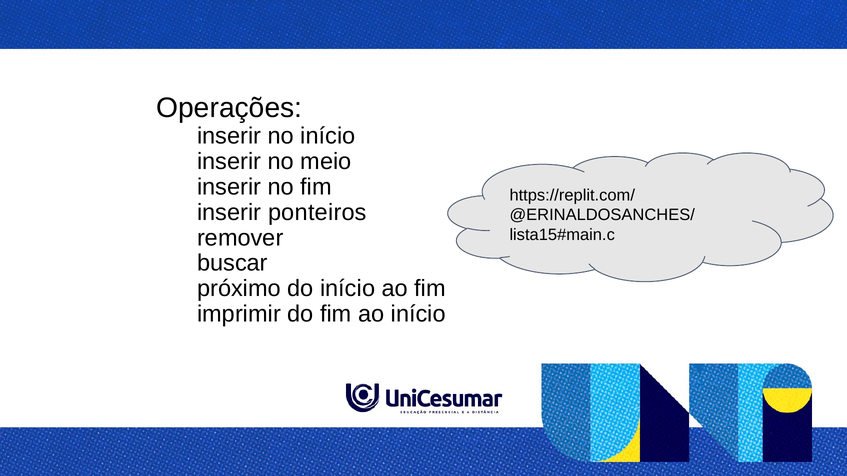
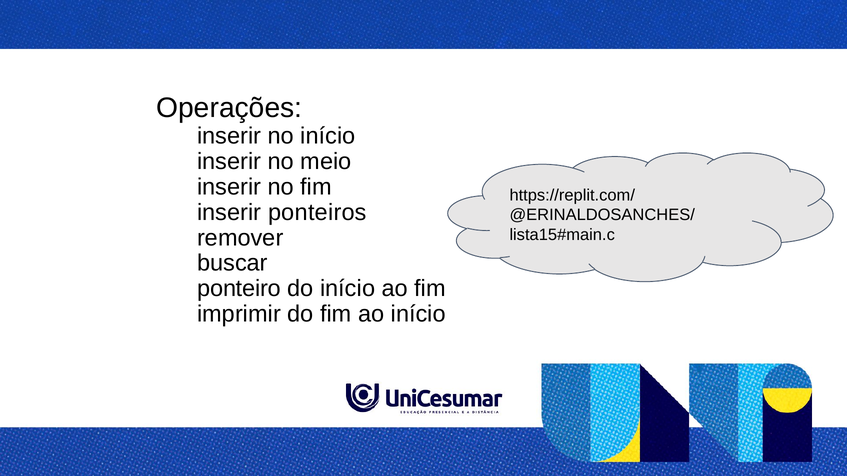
próximo: próximo -> ponteiro (239, 289)
